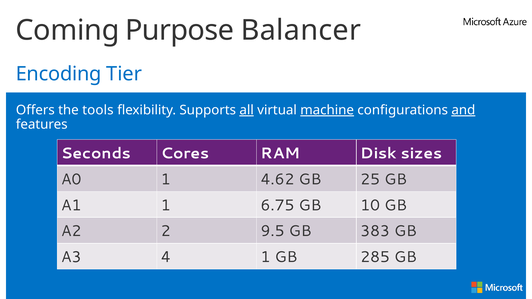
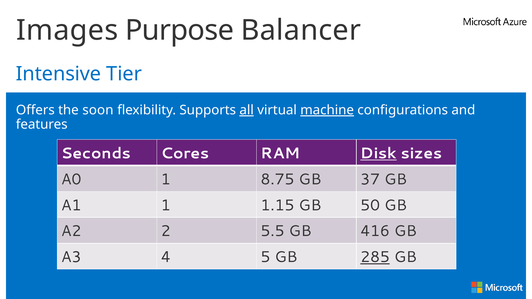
Coming: Coming -> Images (67, 30)
Encoding: Encoding -> Intensive (59, 74)
tools: tools -> soon (98, 110)
and underline: present -> none (463, 110)
Disk underline: none -> present (378, 153)
4.62: 4.62 -> 8.75 (277, 179)
25: 25 -> 37 (370, 179)
6.75: 6.75 -> 1.15 (277, 205)
10: 10 -> 50 (370, 205)
9.5: 9.5 -> 5.5 (273, 231)
383: 383 -> 416 (375, 231)
4 1: 1 -> 5 (265, 257)
285 underline: none -> present (375, 257)
